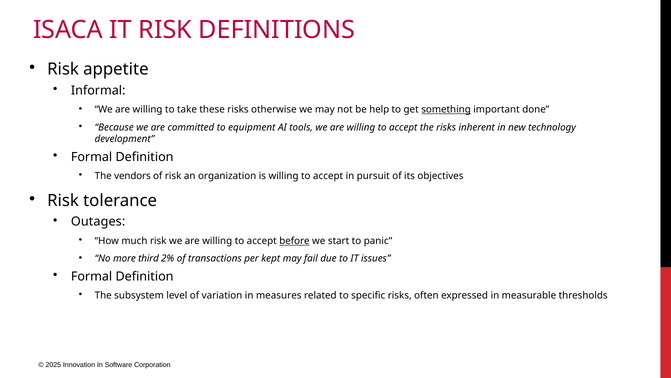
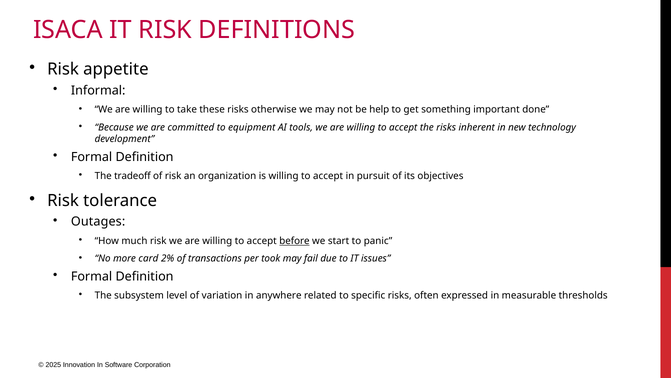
something underline: present -> none (446, 110)
vendors: vendors -> tradeoff (132, 176)
third: third -> card (148, 258)
kept: kept -> took (271, 258)
measures: measures -> anywhere (279, 295)
